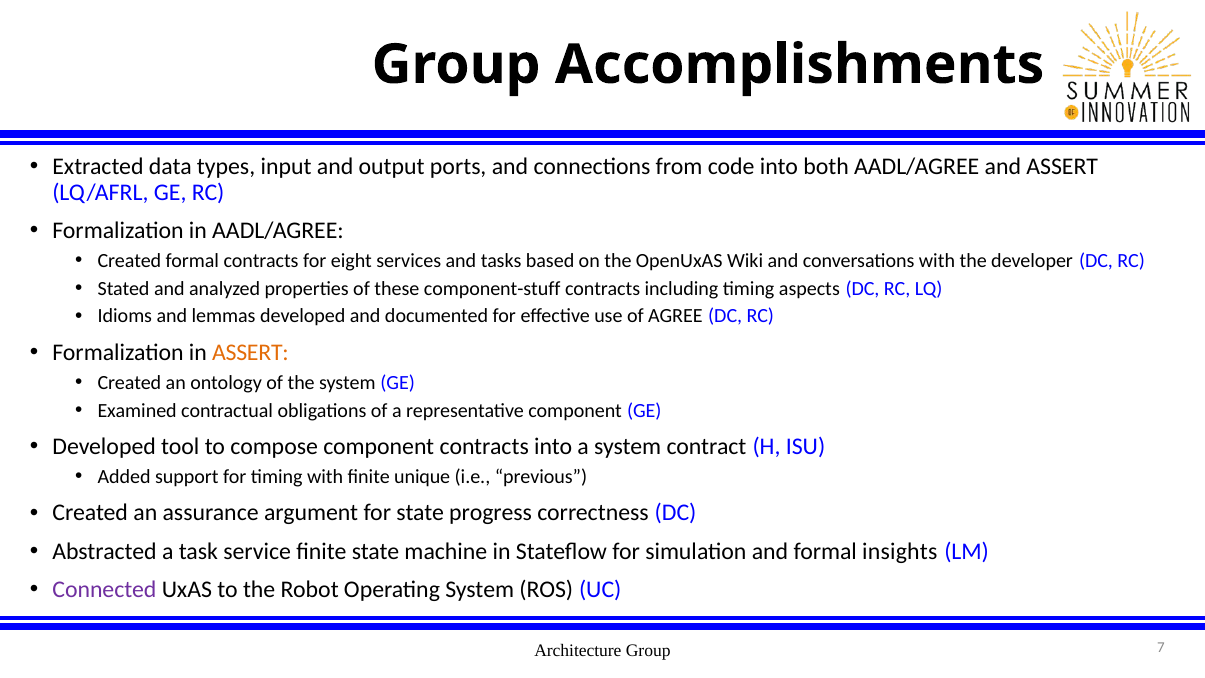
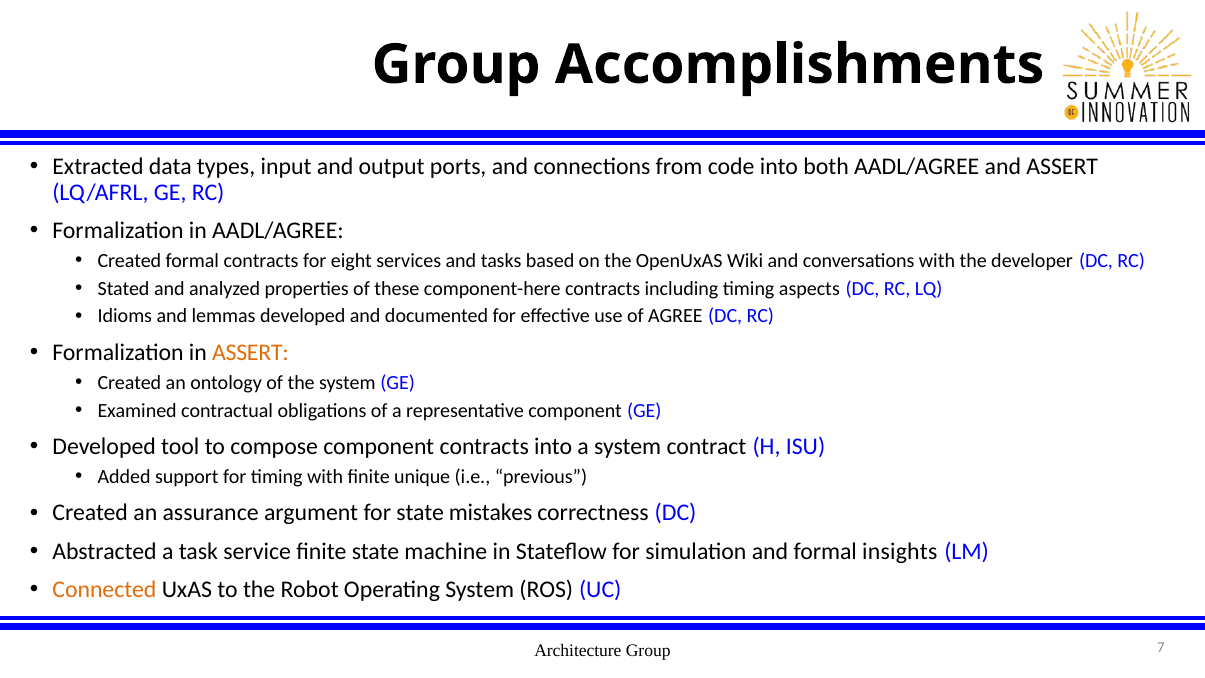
component-stuff: component-stuff -> component-here (492, 288)
progress: progress -> mistakes (491, 513)
Connected colour: purple -> orange (104, 590)
